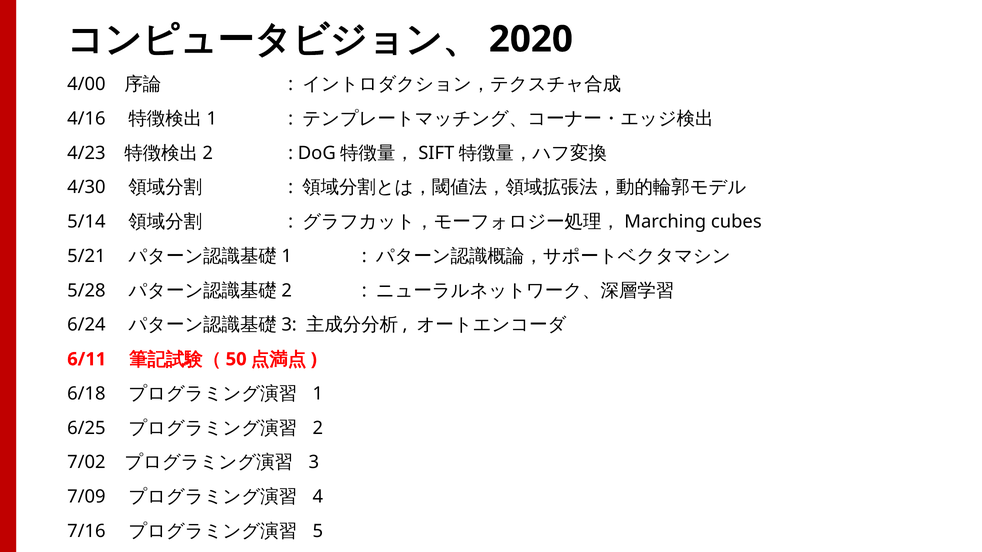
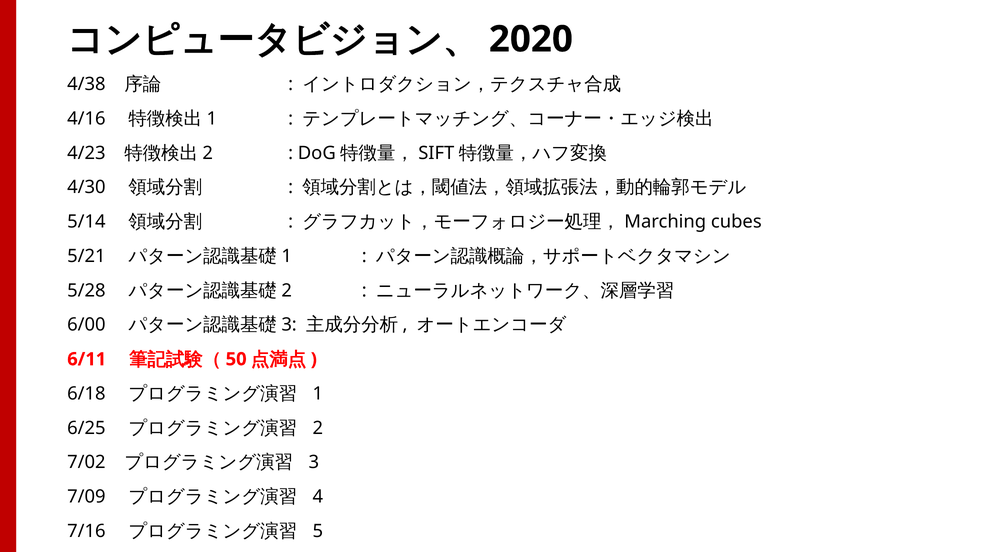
4/00: 4/00 -> 4/38 (86, 84)
6/24: 6/24 -> 6/00 (86, 325)
